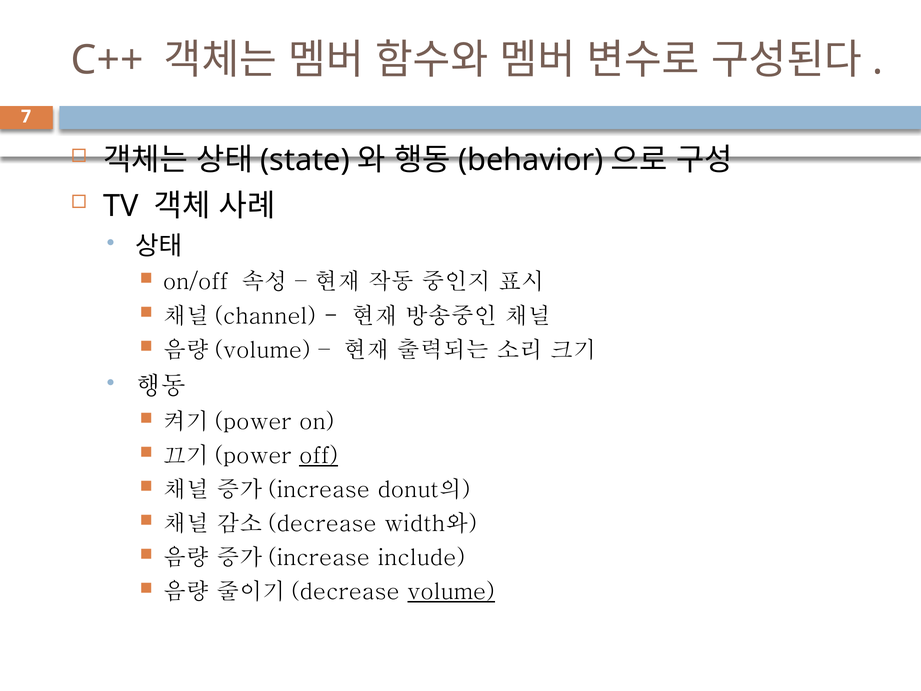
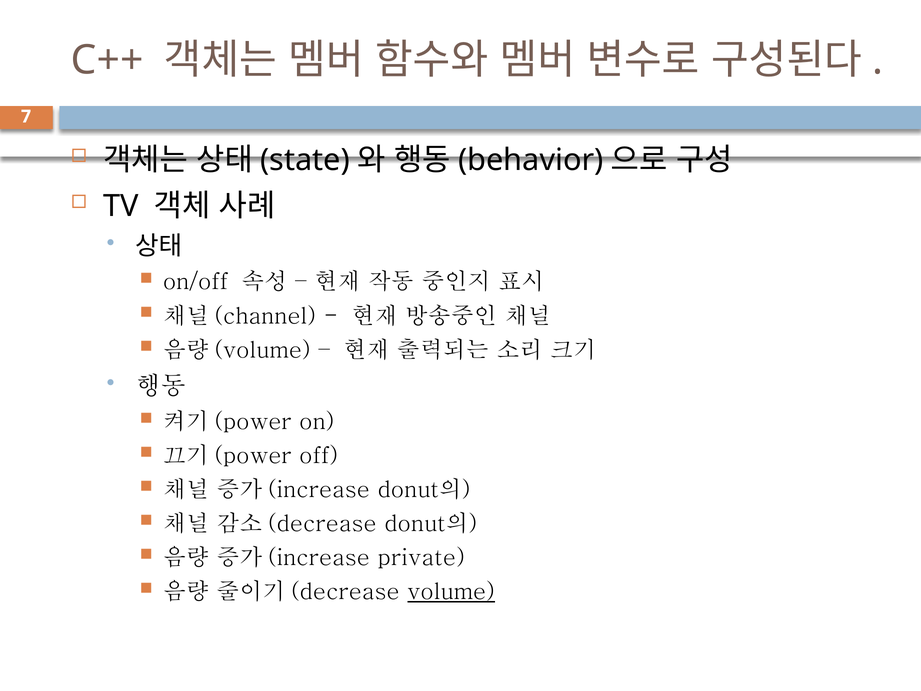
off underline: present -> none (319, 456)
width와: width와 -> donut의 (431, 524)
include: include -> private (421, 558)
